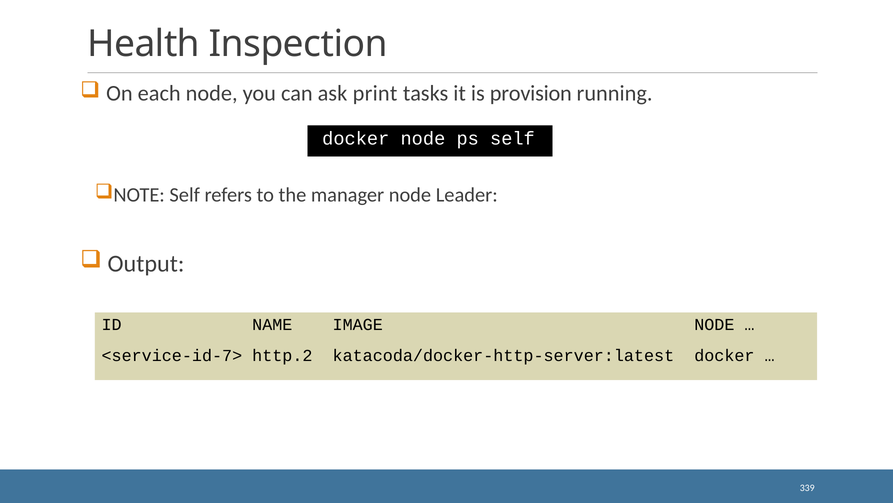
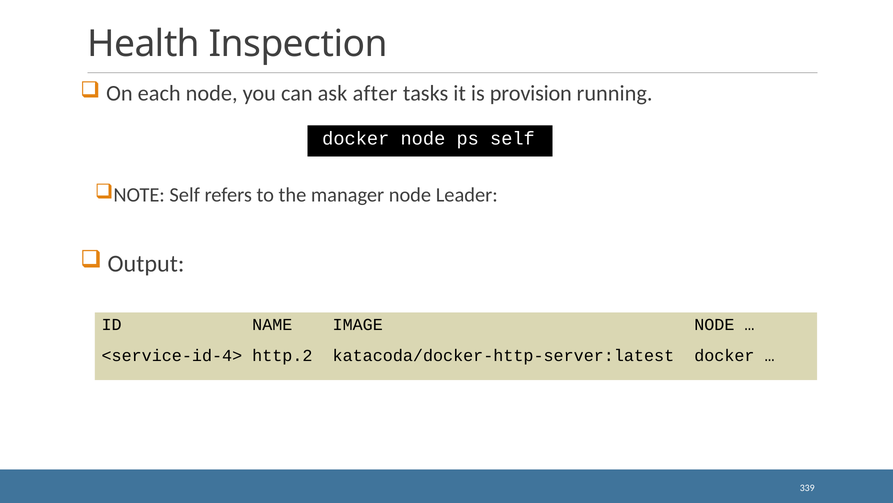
print: print -> after (375, 93)
<service-id-7>: <service-id-7> -> <service-id-4> (172, 355)
